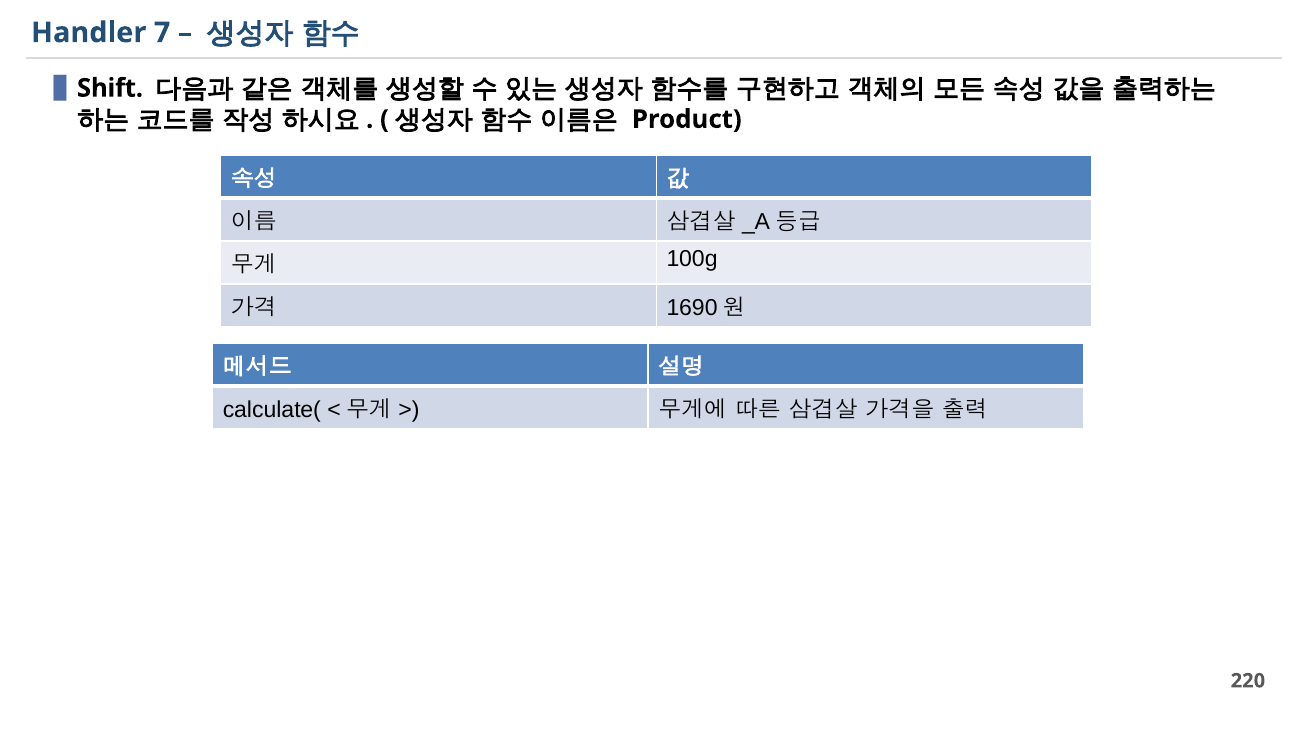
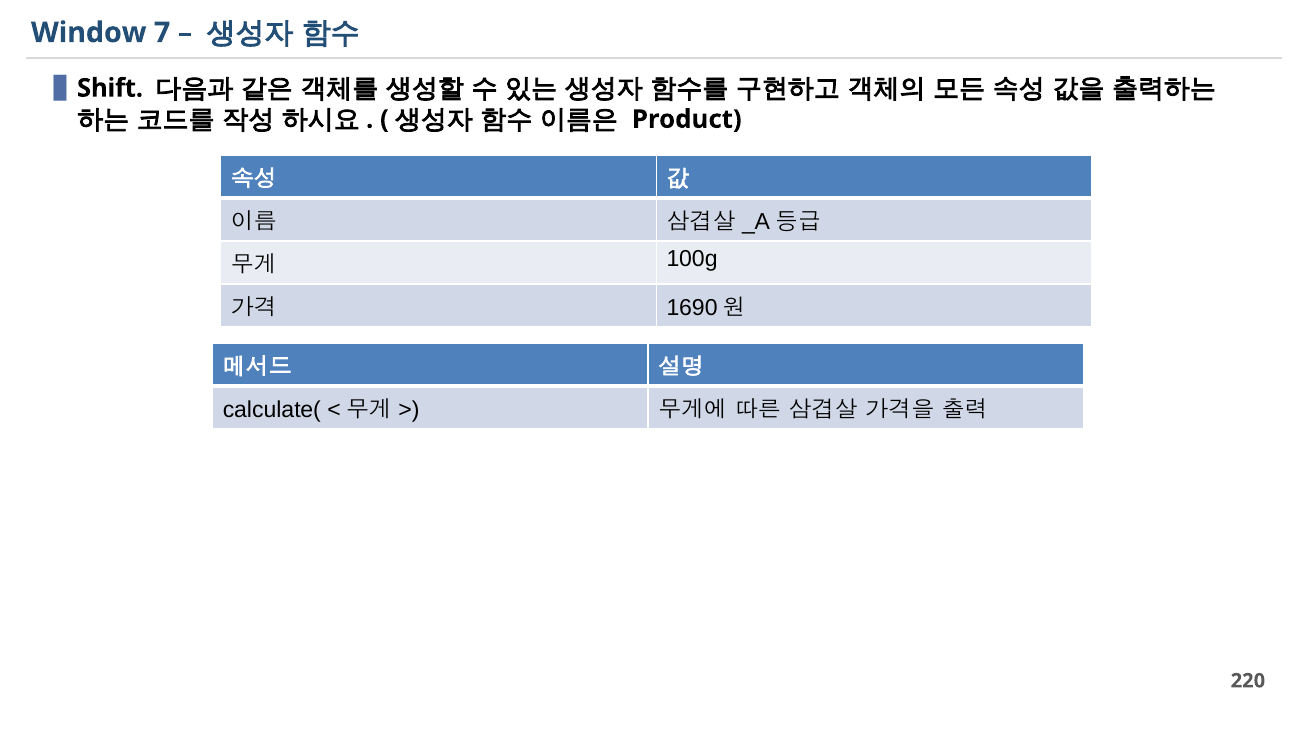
Handler: Handler -> Window (89, 33)
